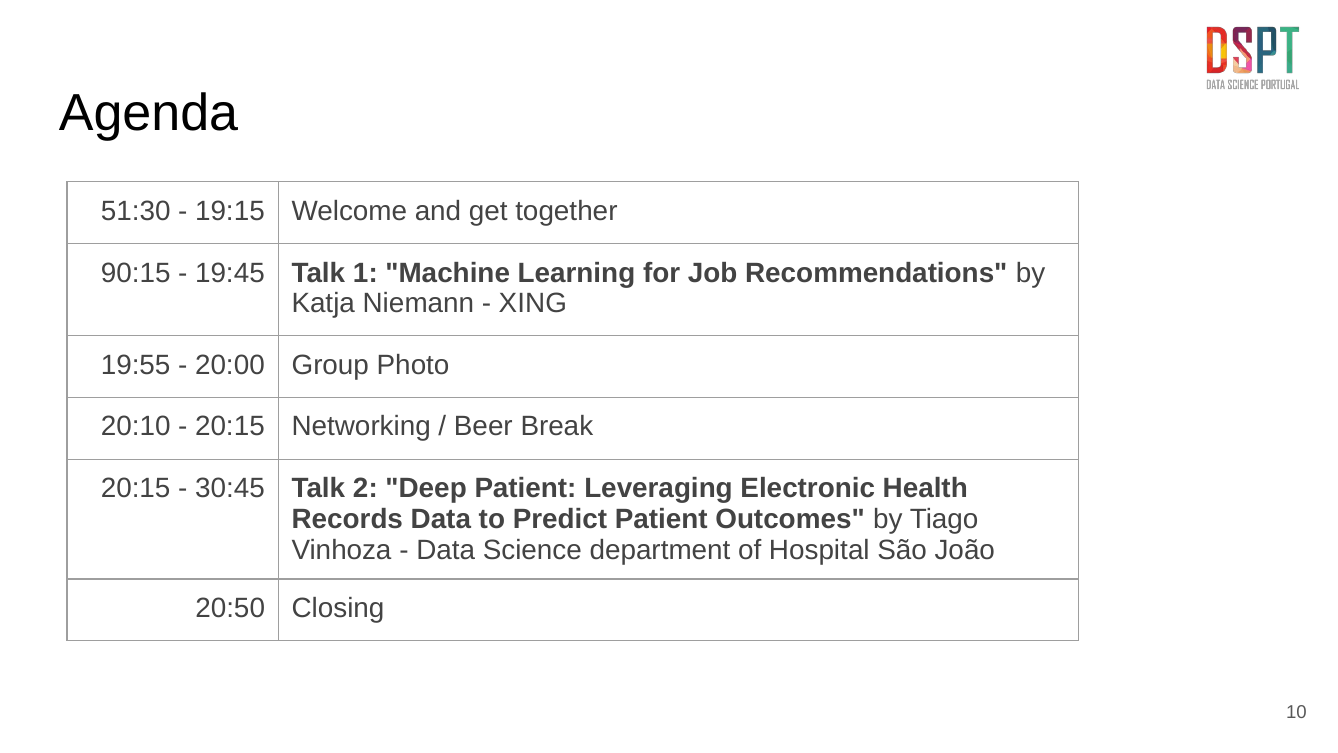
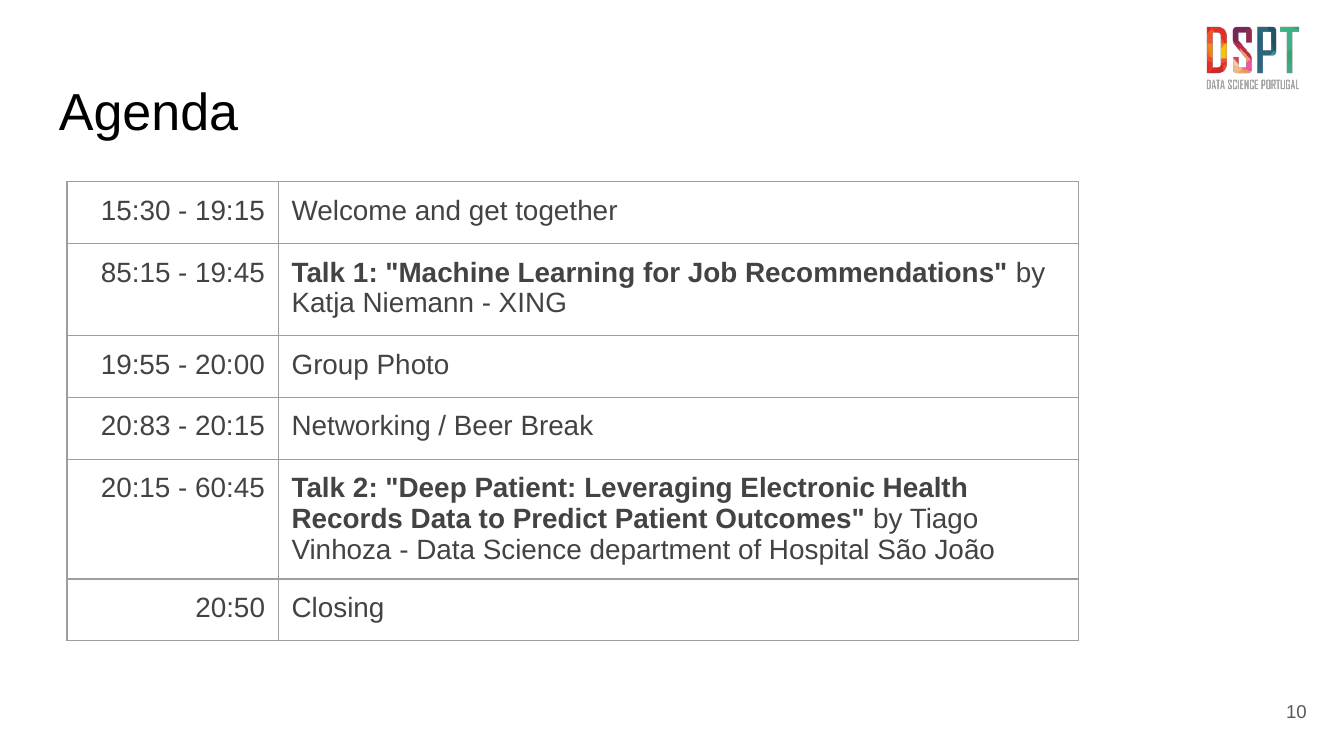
51:30: 51:30 -> 15:30 (136, 211)
90:15: 90:15 -> 85:15 (136, 273)
20:10: 20:10 -> 20:83 (136, 427)
30:45: 30:45 -> 60:45 (230, 488)
